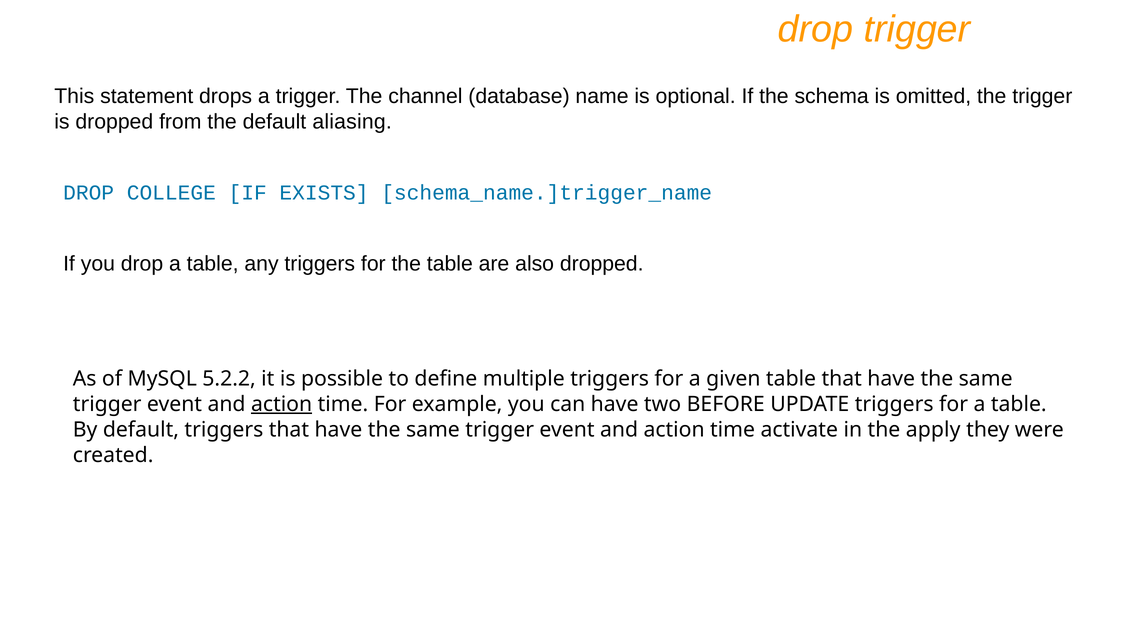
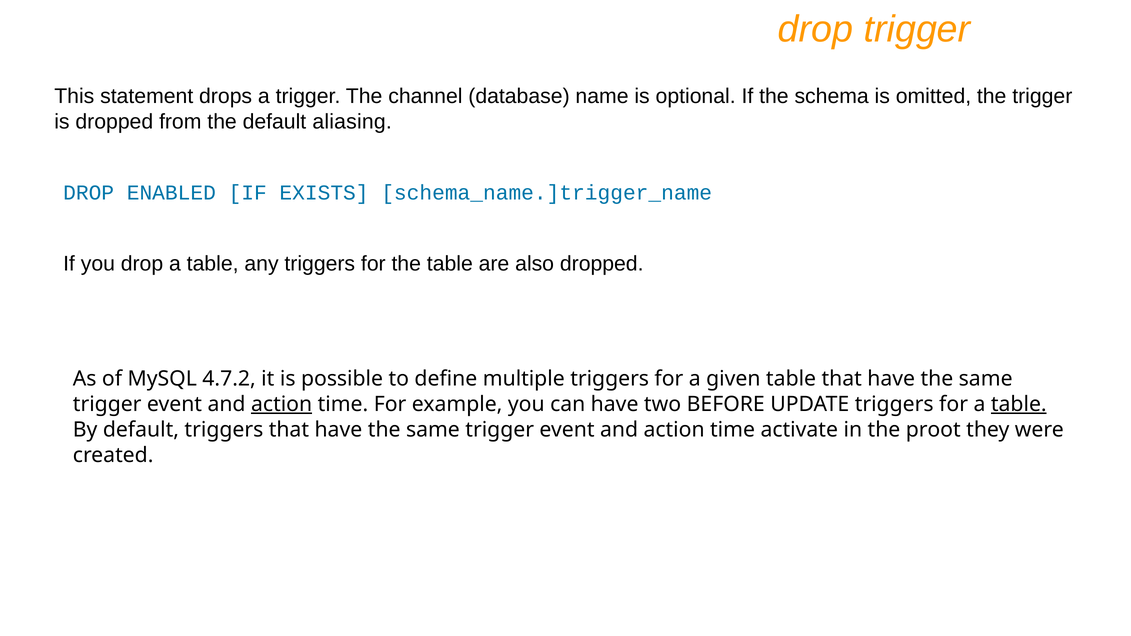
COLLEGE: COLLEGE -> ENABLED (171, 193)
5.2.2: 5.2.2 -> 4.7.2 (229, 379)
table underline: none -> present (1019, 404)
apply: apply -> proot (933, 430)
